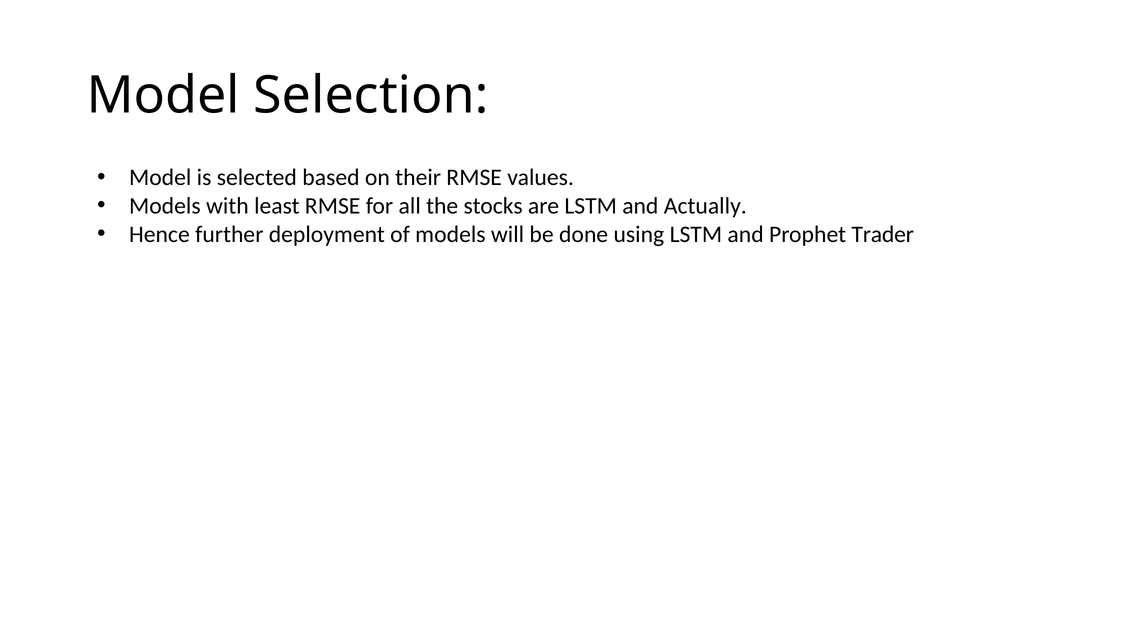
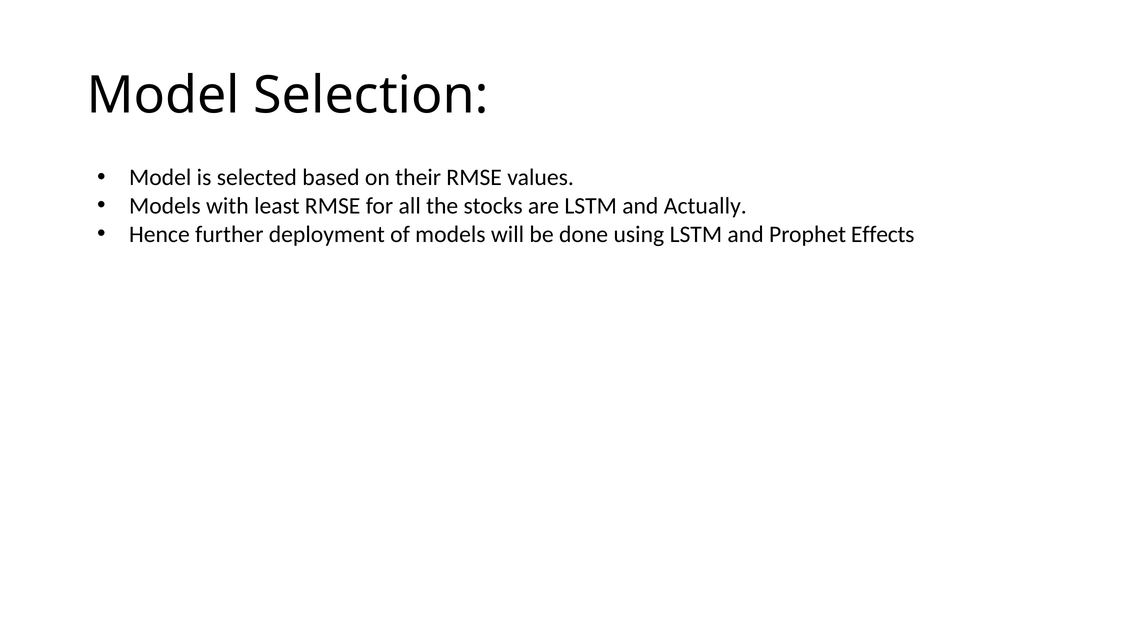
Trader: Trader -> Effects (883, 234)
